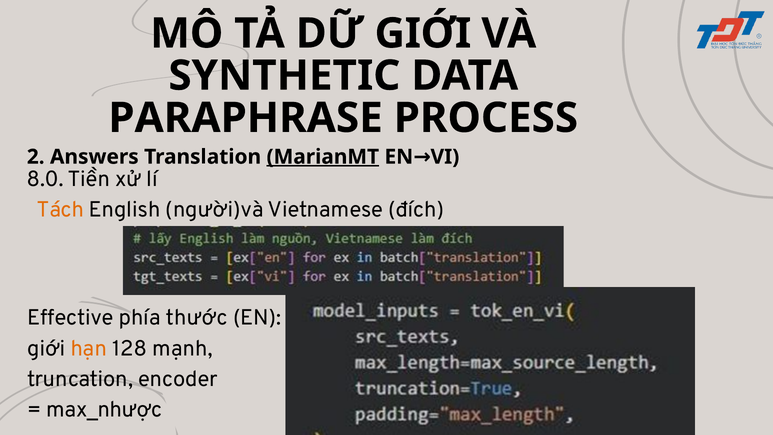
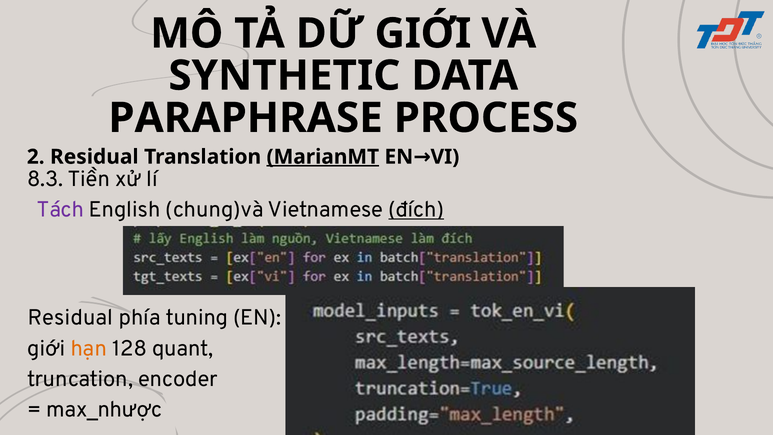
2 Answers: Answers -> Residual (94, 157)
8.0: 8.0 -> 8.3 (45, 179)
Tách colour: orange -> purple (60, 209)
người)và: người)và -> chung)và (215, 209)
đích underline: none -> present (416, 209)
Effective: Effective -> Residual (70, 317)
thước: thước -> tuning (197, 317)
mạnh: mạnh -> quant (183, 348)
